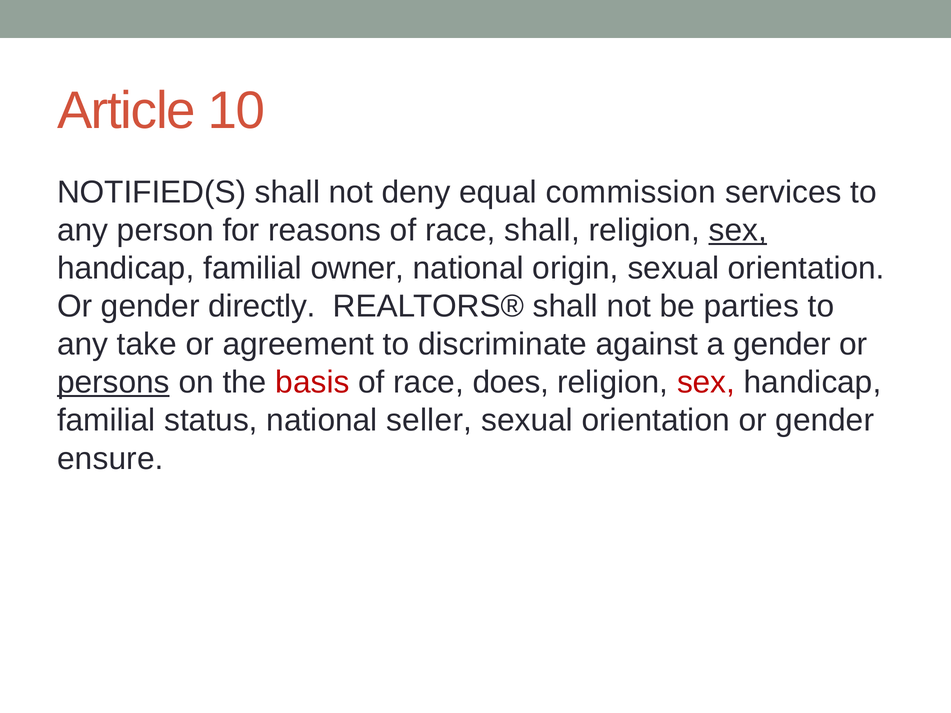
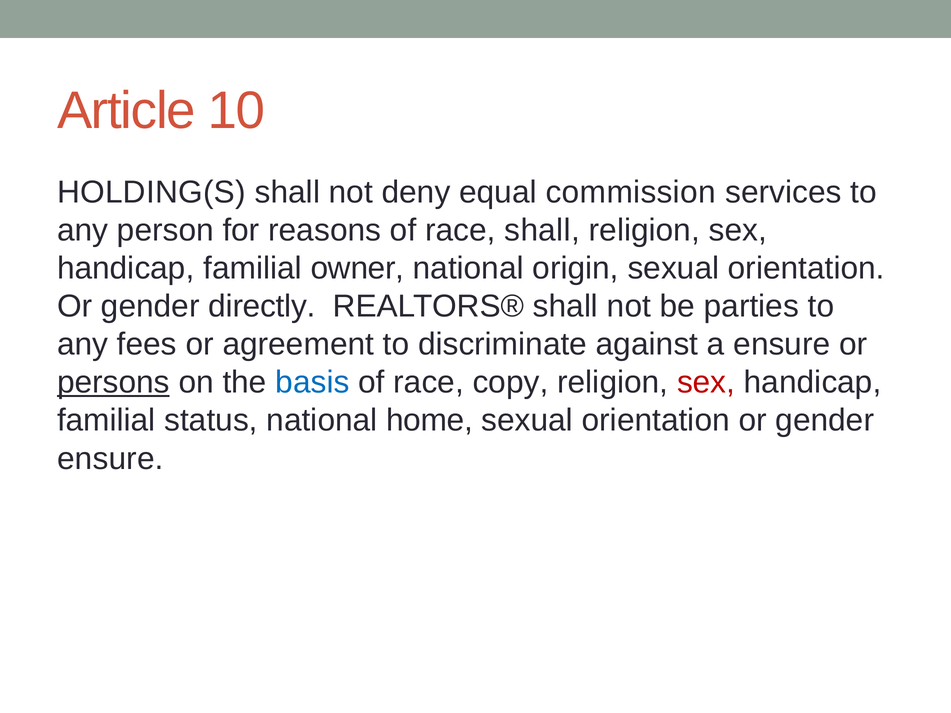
NOTIFIED(S: NOTIFIED(S -> HOLDING(S (151, 192)
sex underline: present -> none (738, 230)
take: take -> fees (147, 345)
a gender: gender -> ensure (782, 345)
basis colour: red -> blue (312, 383)
does: does -> copy (511, 383)
seller: seller -> home (430, 421)
